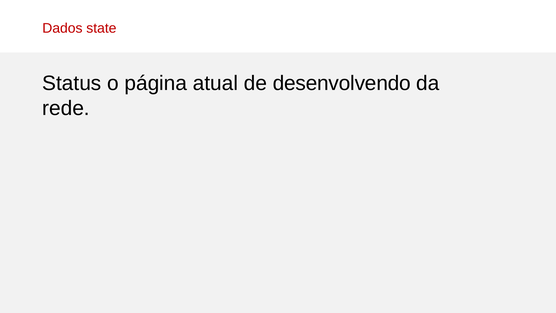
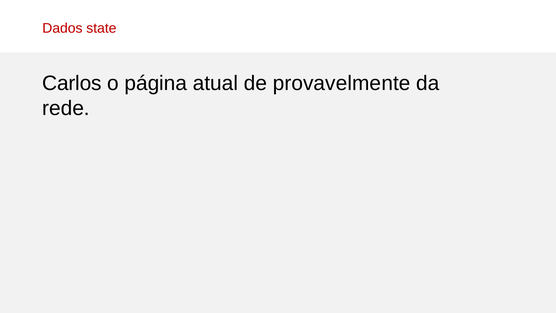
Status: Status -> Carlos (72, 83)
desenvolvendo: desenvolvendo -> provavelmente (342, 83)
